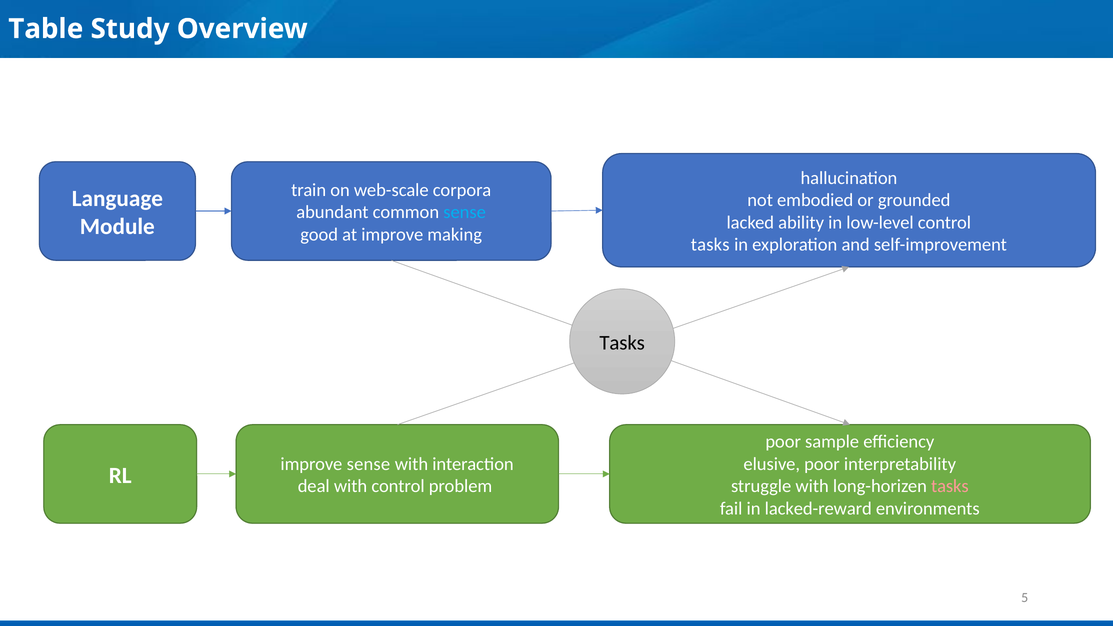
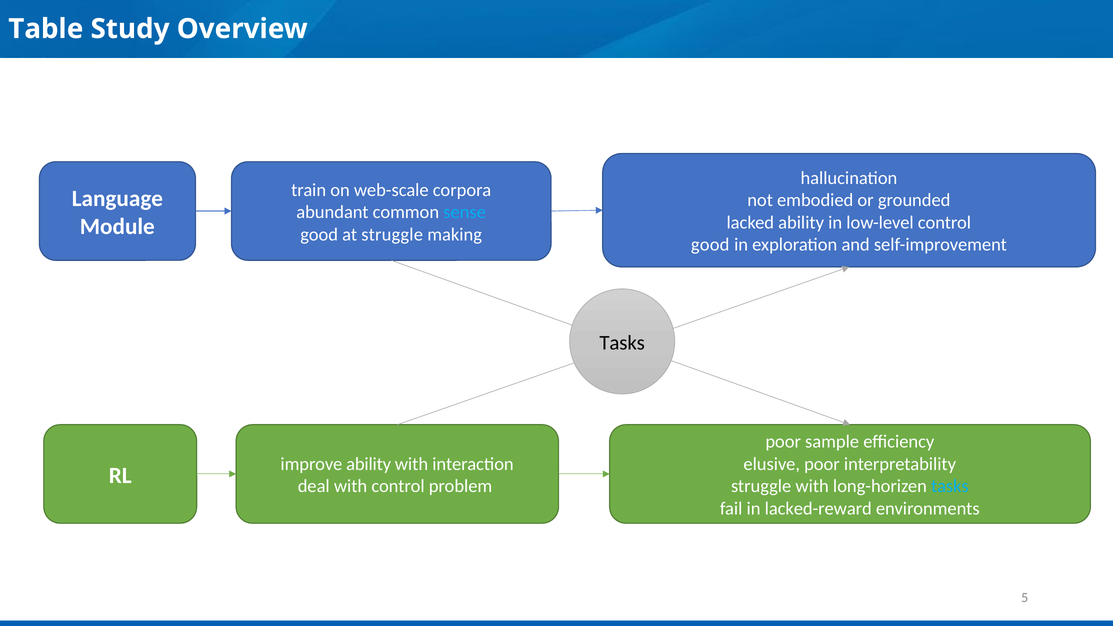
at improve: improve -> struggle (392, 235)
tasks: tasks -> good (710, 245)
improve sense: sense -> ability (369, 464)
tasks colour: pink -> light blue (950, 486)
